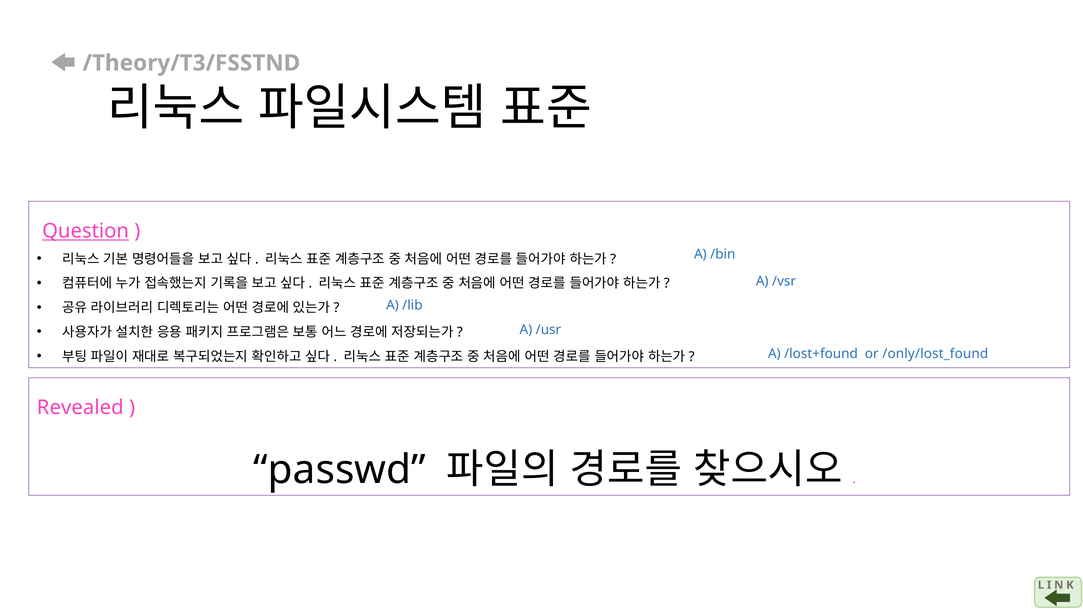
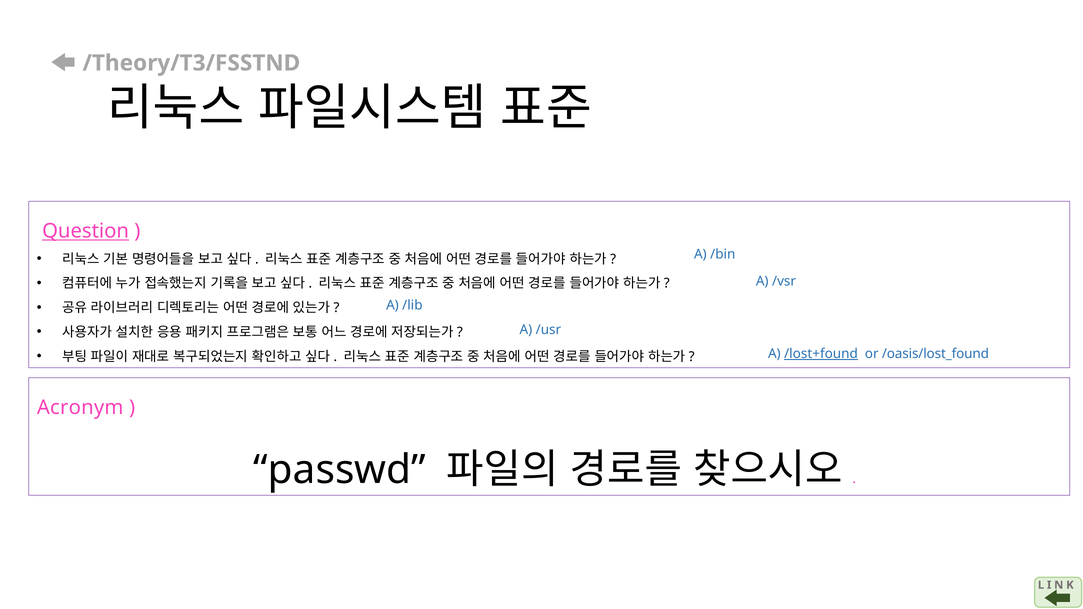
/lost+found underline: none -> present (821, 354)
/only/lost_found: /only/lost_found -> /oasis/lost_found (935, 354)
Revealed: Revealed -> Acronym (80, 408)
